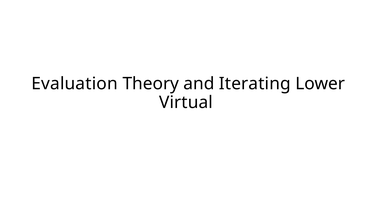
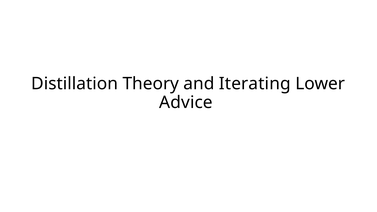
Evaluation: Evaluation -> Distillation (75, 84)
Virtual: Virtual -> Advice (186, 102)
